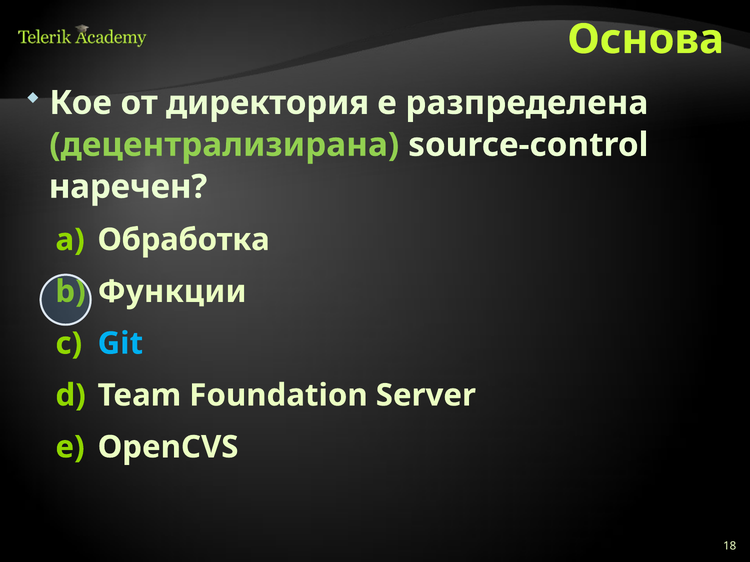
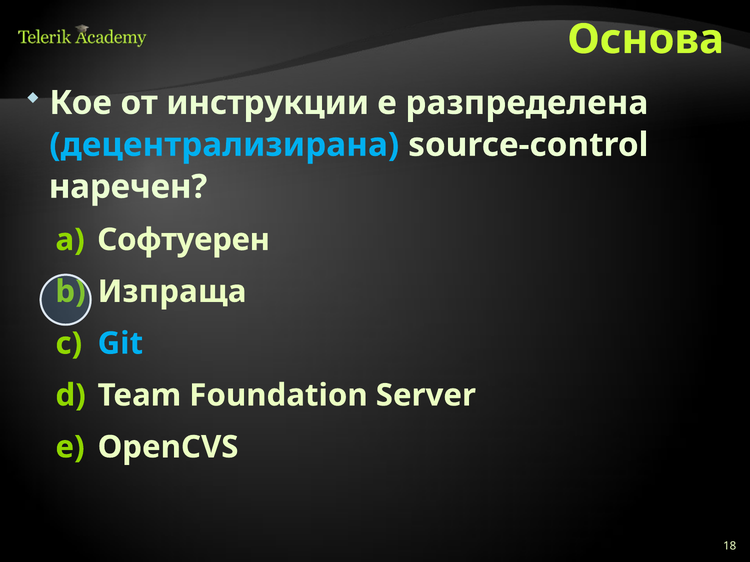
директория: директория -> инструкции (268, 103)
децентрализирана colour: light green -> light blue (224, 145)
Обработка: Обработка -> Софтуерен (184, 240)
Функции: Функции -> Изпраща (172, 292)
